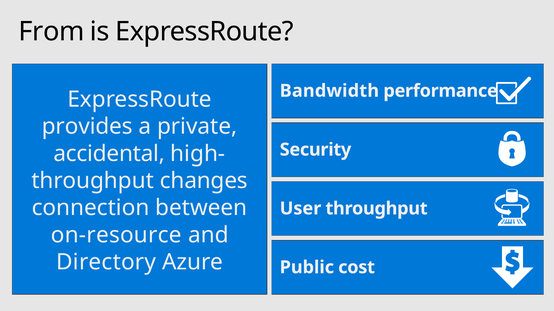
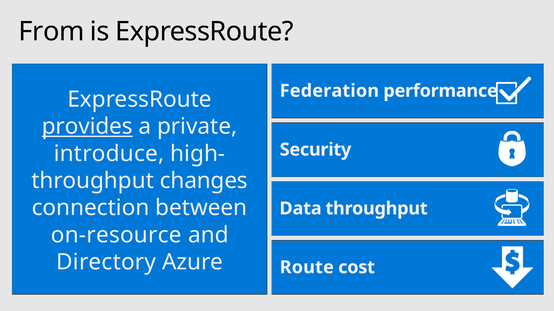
Bandwidth: Bandwidth -> Federation (329, 91)
provides underline: none -> present (87, 127)
accidental: accidental -> introduce (109, 154)
User: User -> Data (301, 209)
Public: Public -> Route (307, 268)
